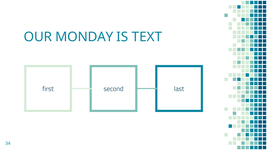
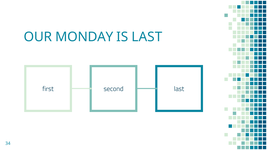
IS TEXT: TEXT -> LAST (147, 37)
